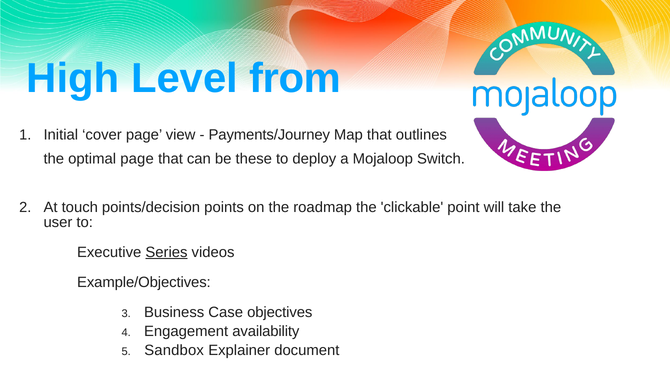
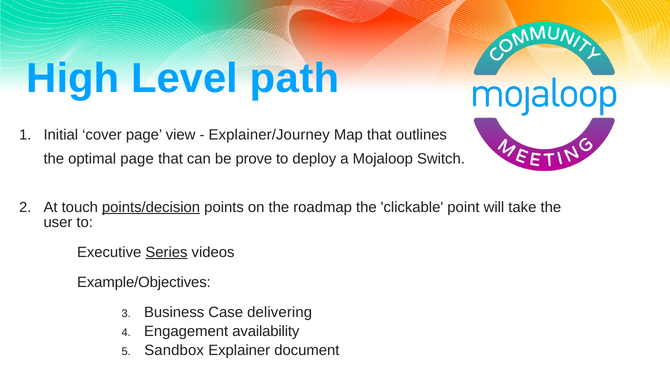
from: from -> path (295, 79)
Payments/Journey: Payments/Journey -> Explainer/Journey (269, 135)
these: these -> prove (254, 159)
points/decision underline: none -> present (151, 207)
objectives: objectives -> delivering (280, 312)
